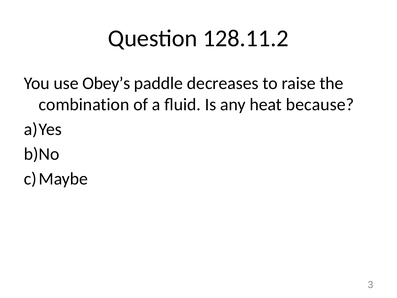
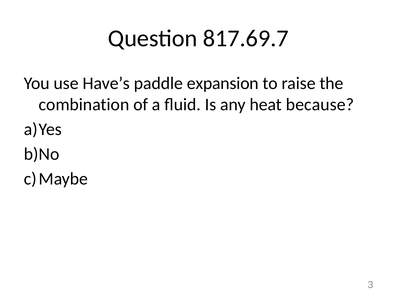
128.11.2: 128.11.2 -> 817.69.7 (246, 38)
Obey’s: Obey’s -> Have’s (106, 83)
decreases: decreases -> expansion (223, 83)
